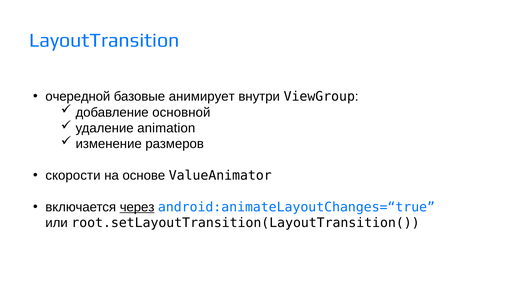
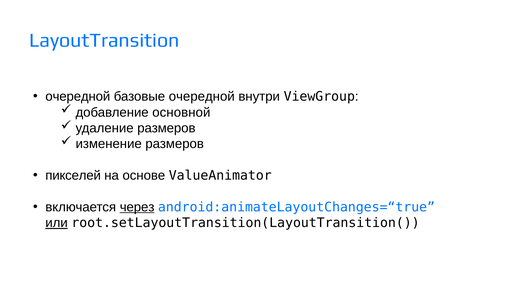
базовые анимирует: анимирует -> очередной (202, 97)
удаление animation: animation -> размеров (166, 128)
скорости: скорости -> пикселей (73, 175)
или underline: none -> present (57, 223)
